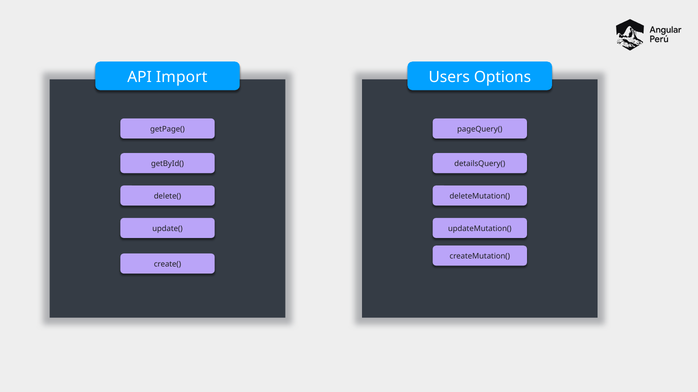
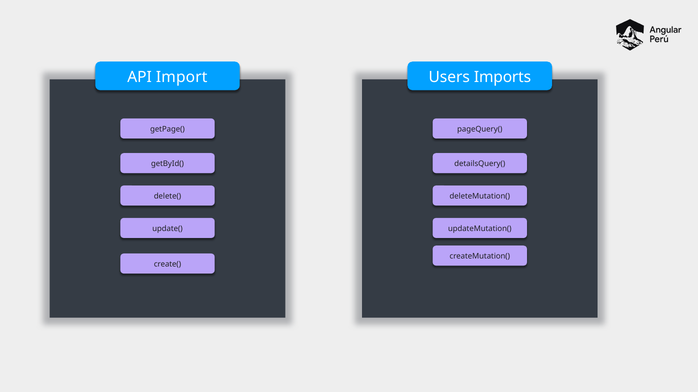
Options: Options -> Imports (503, 77)
